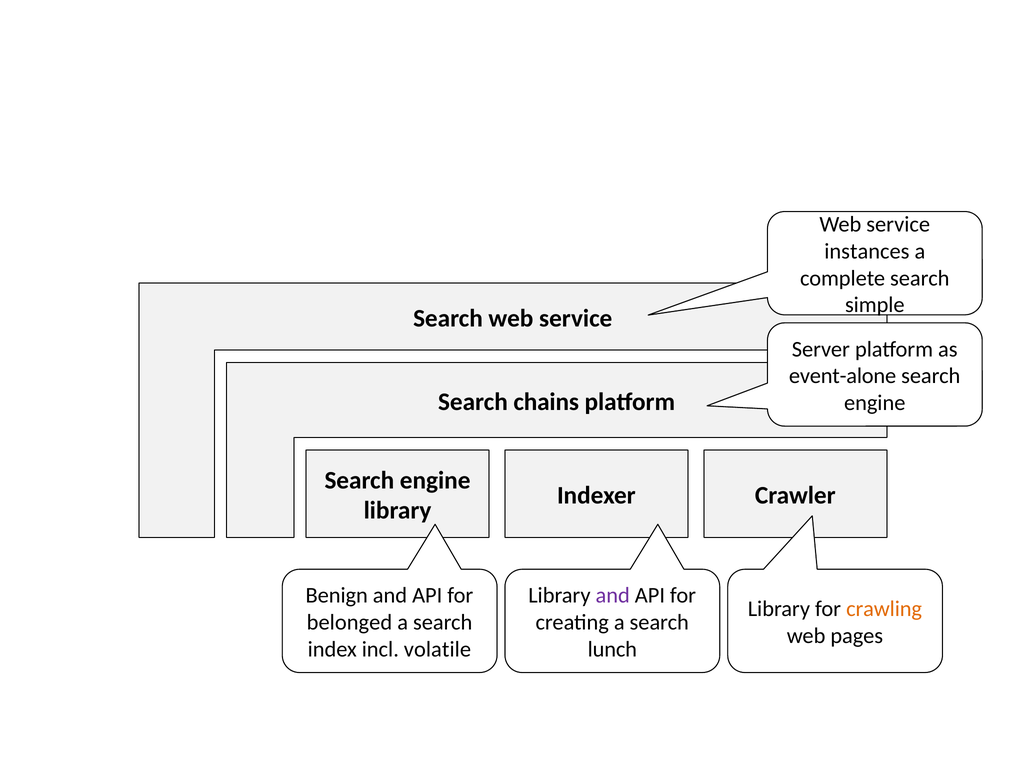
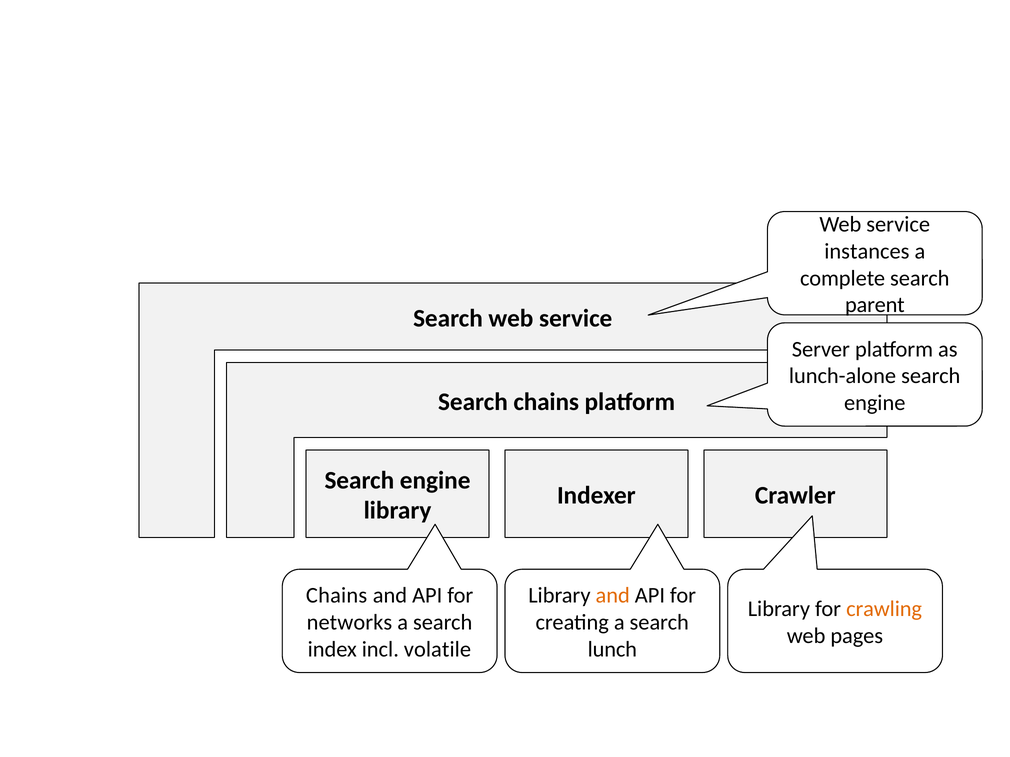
simple: simple -> parent (875, 305)
event-alone: event-alone -> lunch-alone (842, 376)
Benign: Benign -> Chains (337, 596)
and colour: purple -> orange (613, 596)
belonged: belonged -> networks (349, 623)
